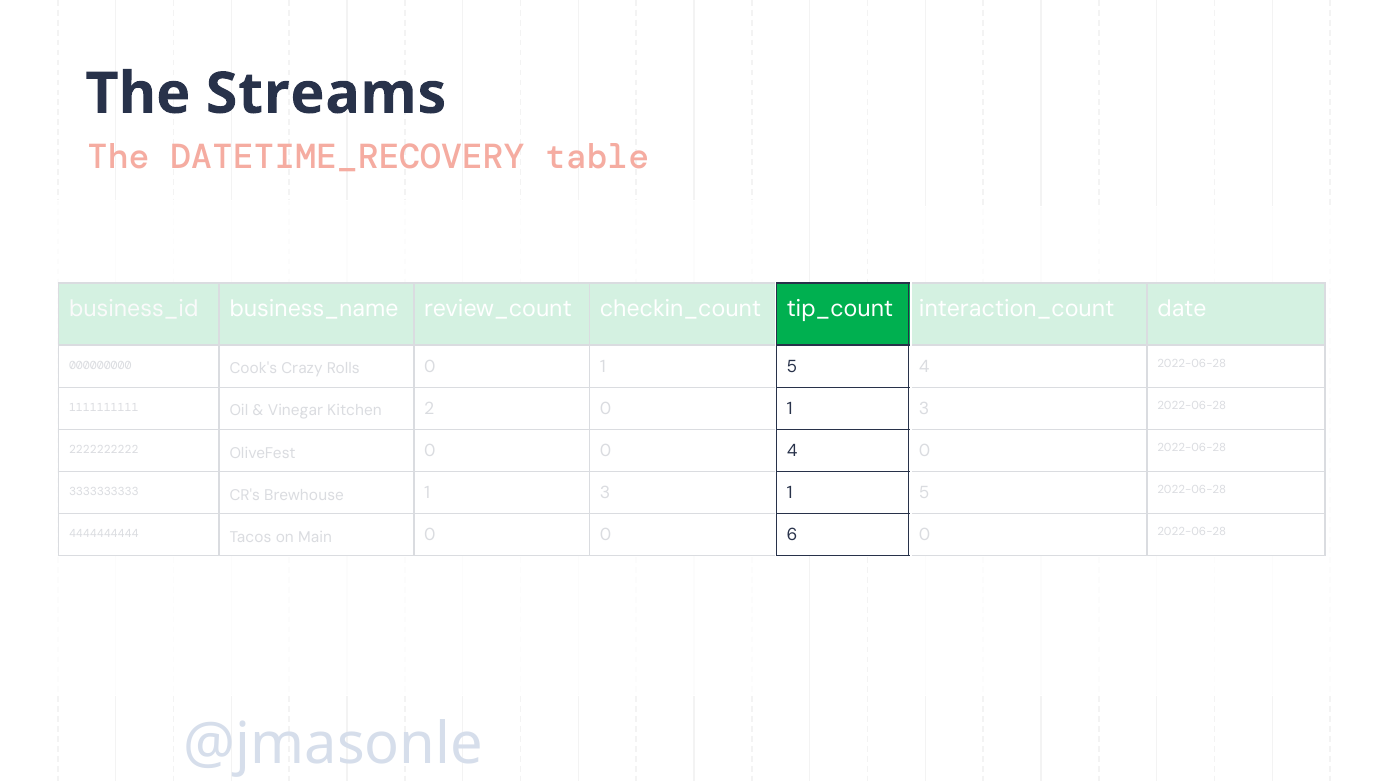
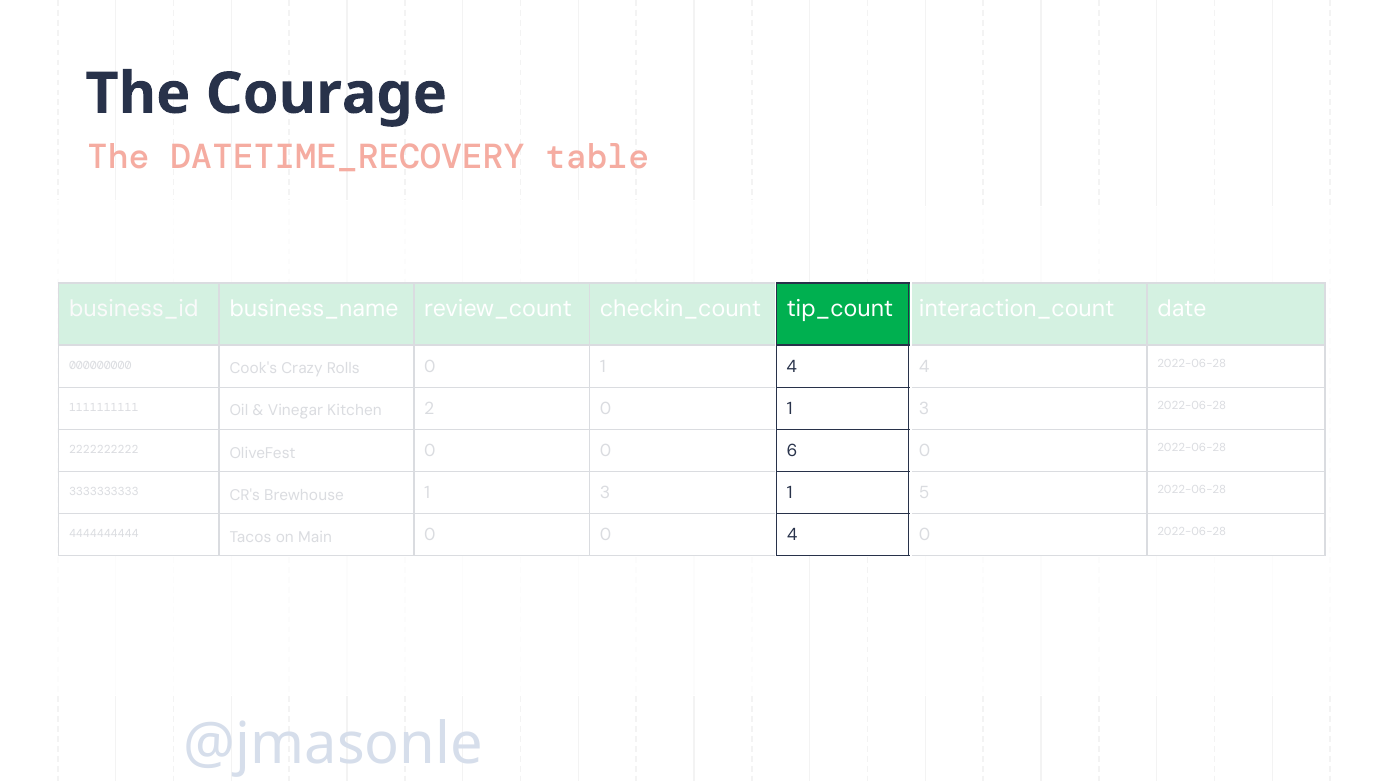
Streams: Streams -> Courage (326, 94)
5: 5 -> 4 (792, 367)
4: 4 -> 6 (792, 451)
6: 6 -> 4 (792, 535)
